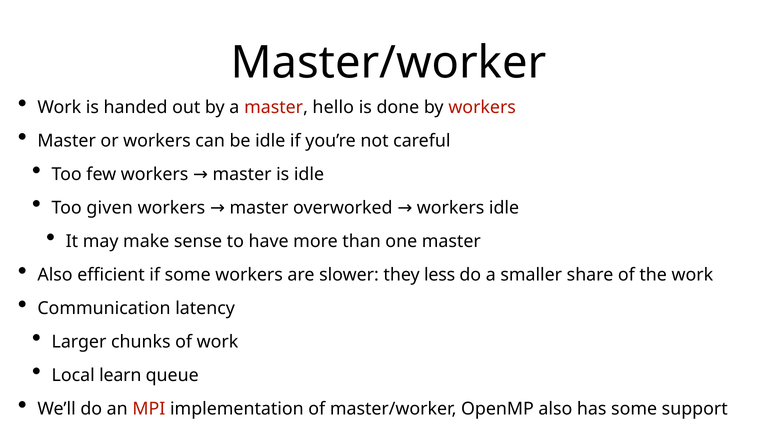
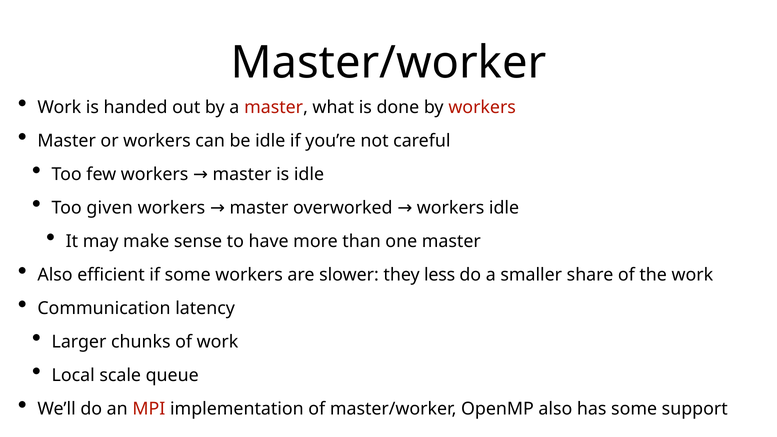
hello: hello -> what (333, 107)
learn: learn -> scale (120, 375)
